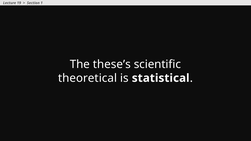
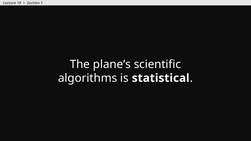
these’s: these’s -> plane’s (112, 64)
theoretical: theoretical -> algorithms (88, 78)
